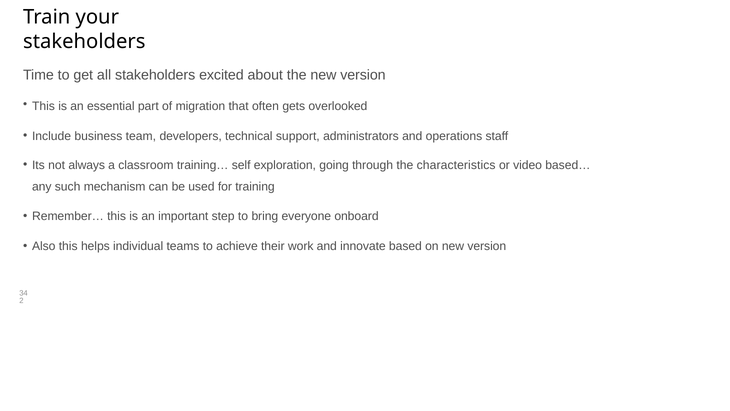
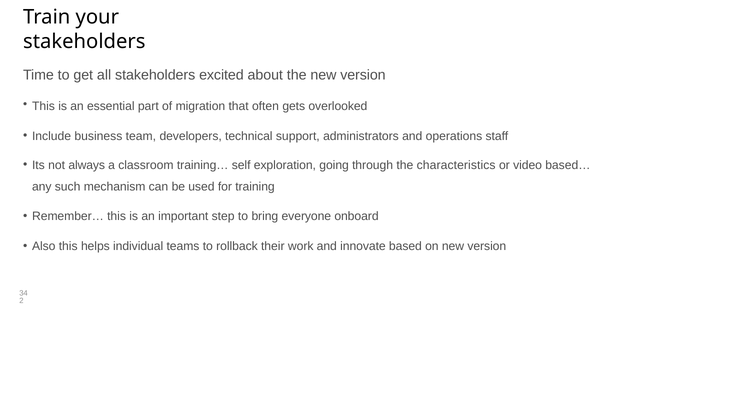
achieve: achieve -> rollback (237, 246)
